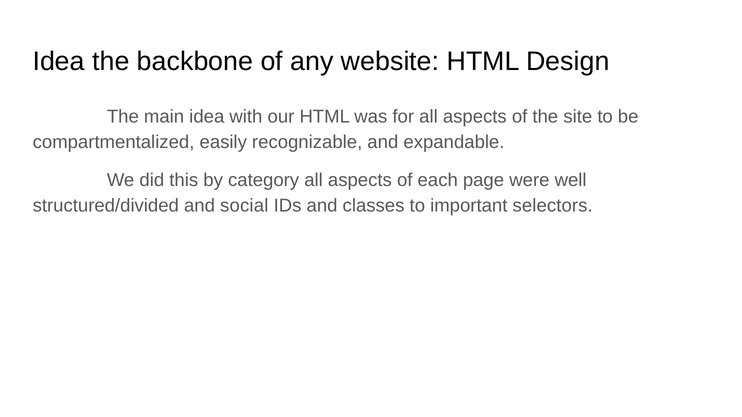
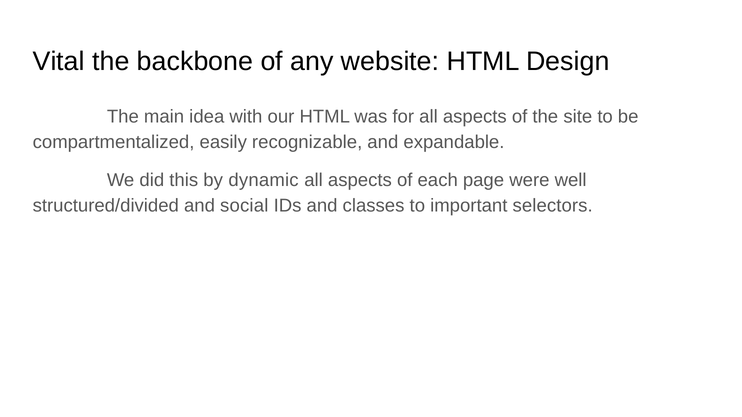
Idea: Idea -> Vital (59, 61)
category: category -> dynamic (264, 180)
